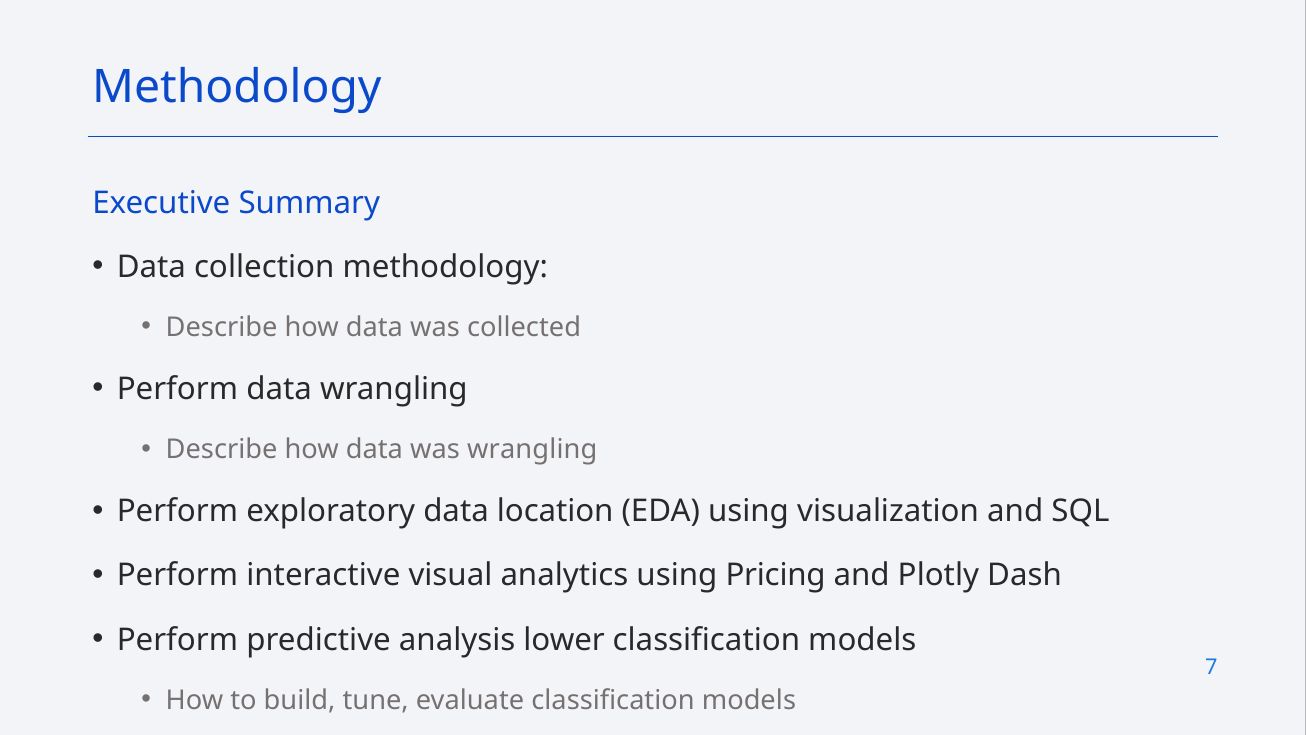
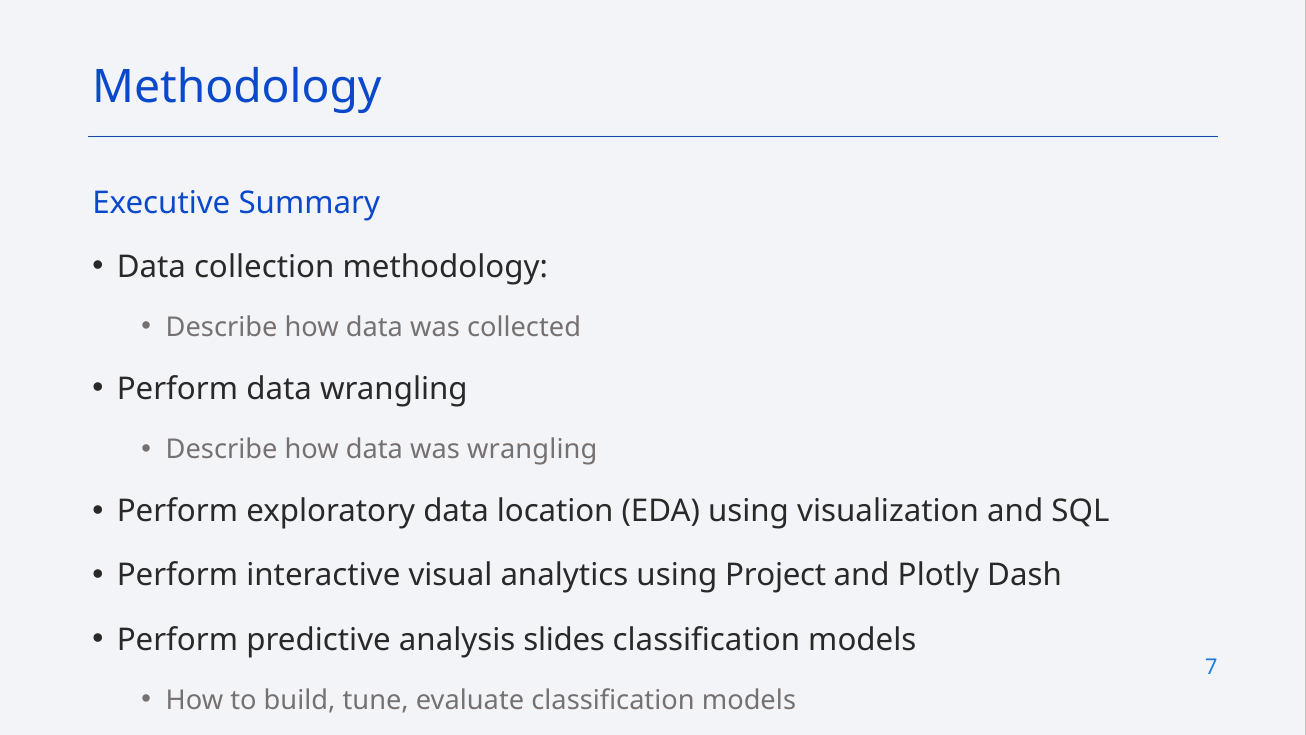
Pricing: Pricing -> Project (776, 575)
lower: lower -> slides (564, 639)
